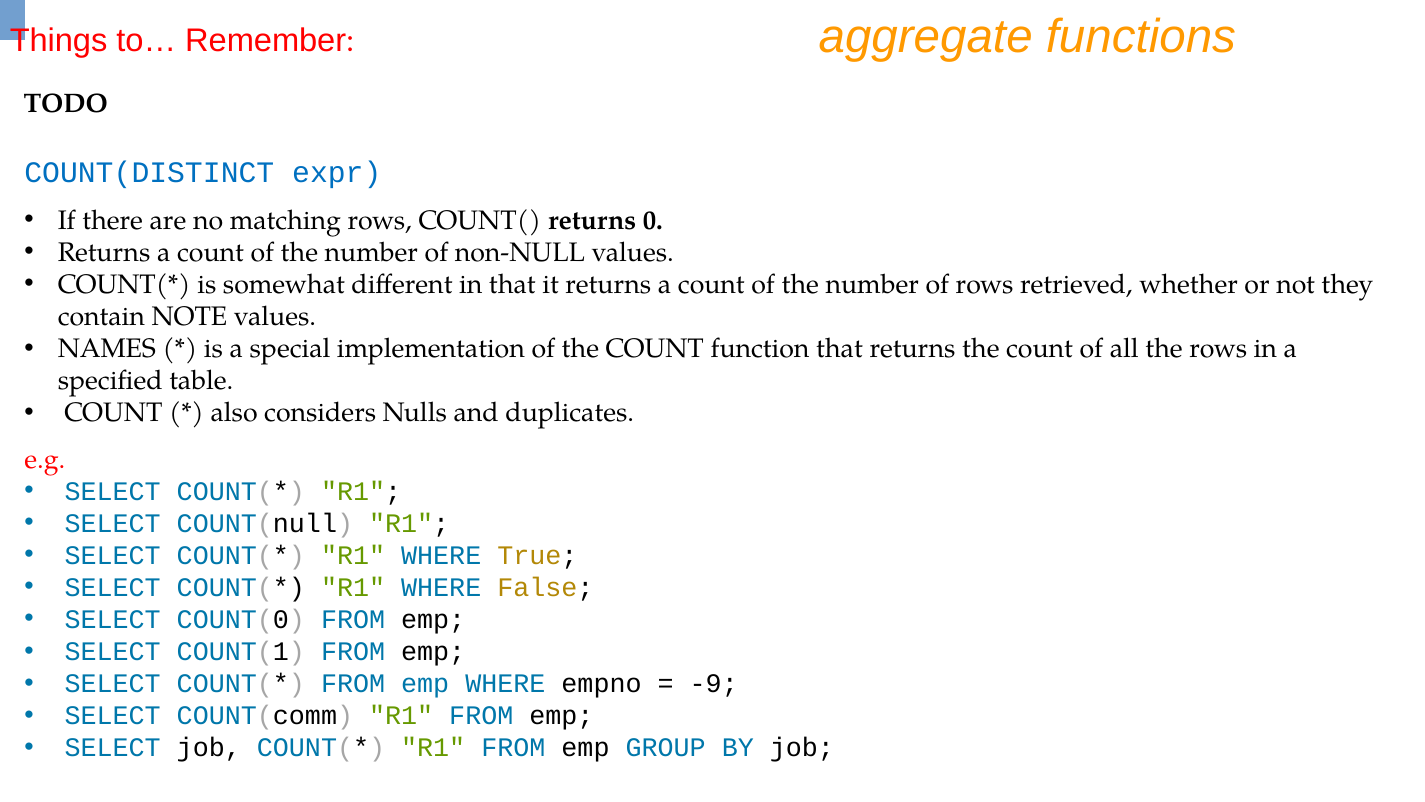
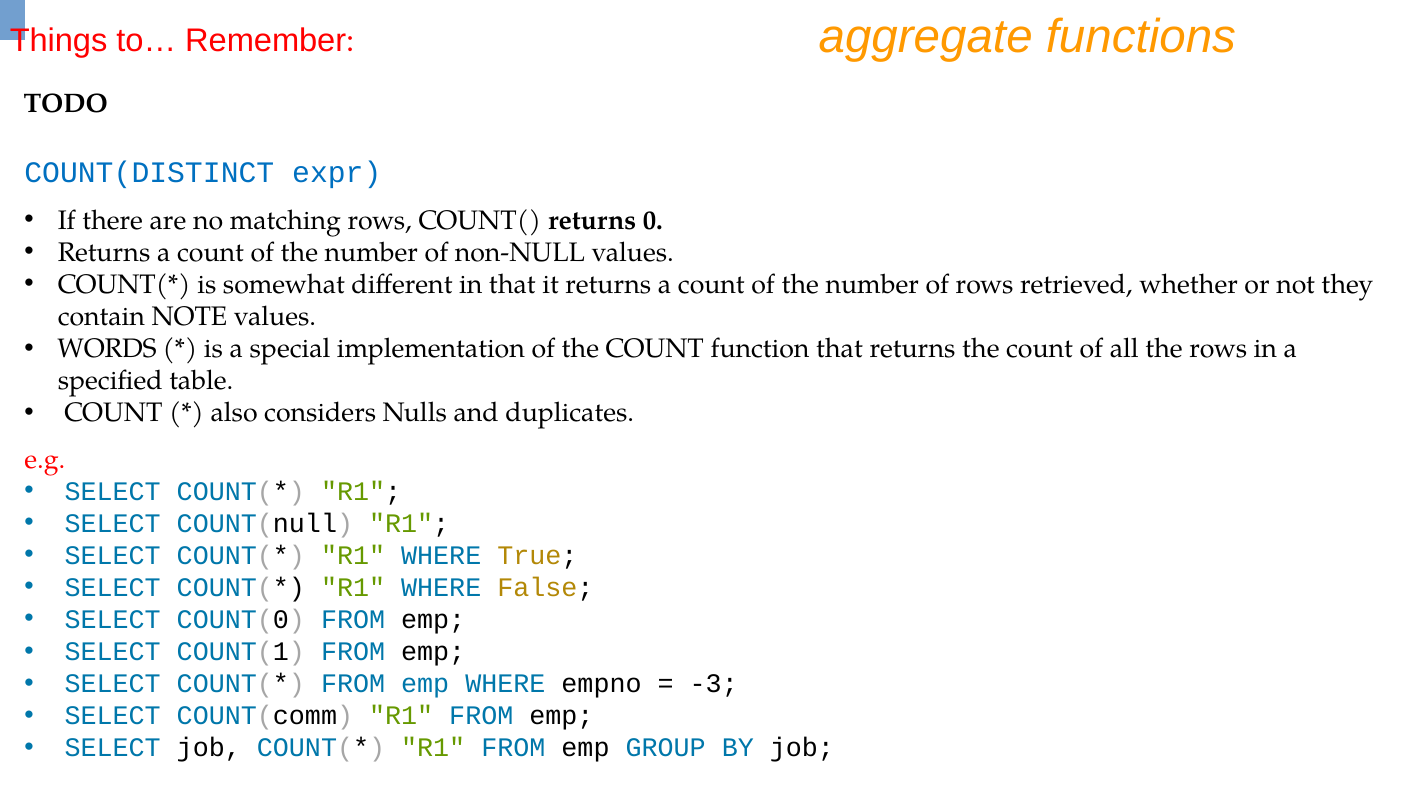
NAMES: NAMES -> WORDS (107, 349)
-9: -9 -> -3 (714, 683)
